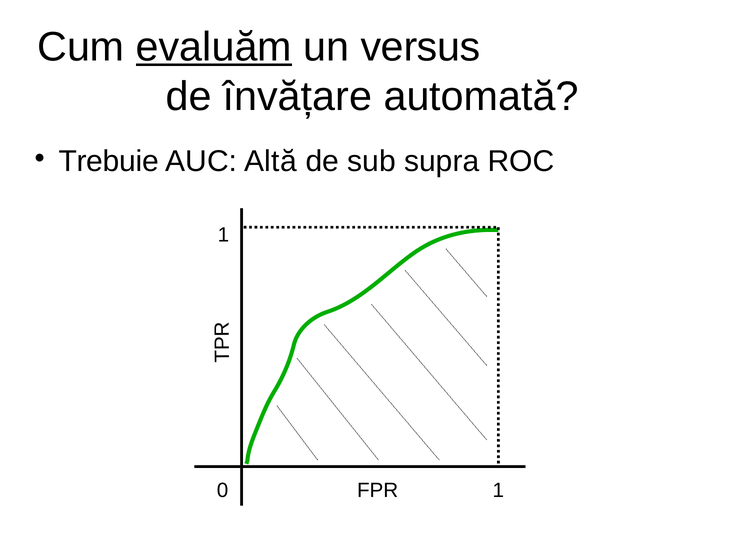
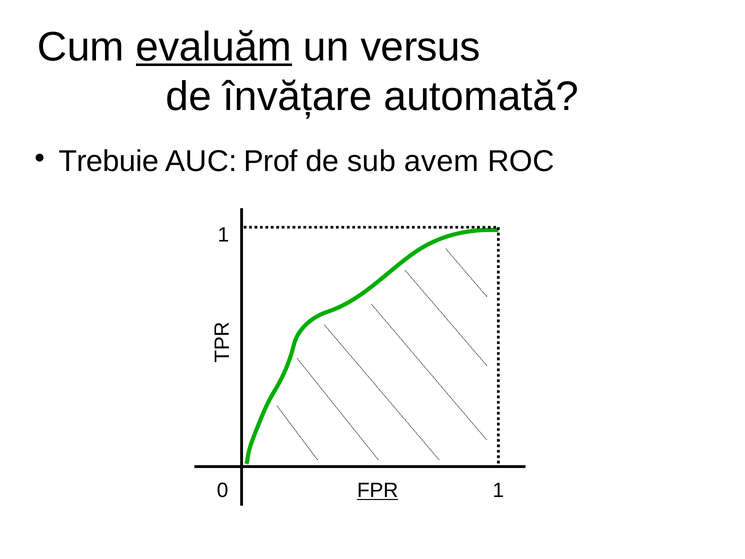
Altă: Altă -> Prof (271, 161)
supra: supra -> avem (442, 161)
FPR underline: none -> present (378, 490)
